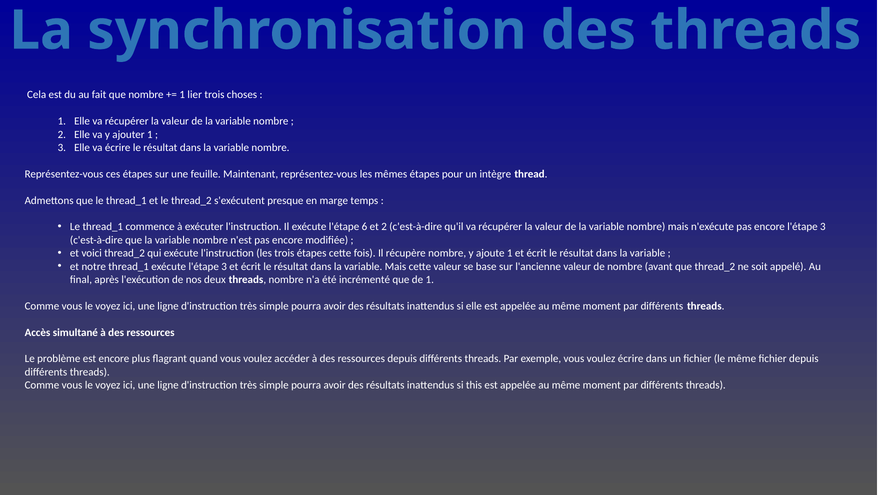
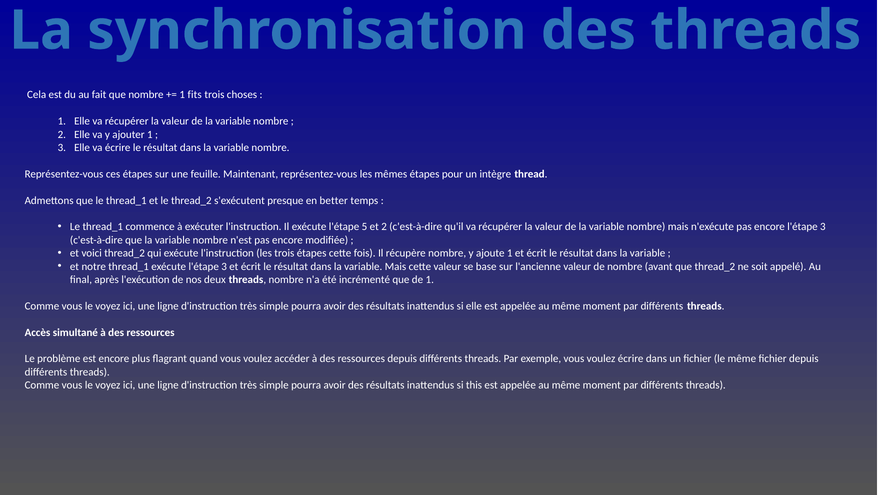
lier: lier -> fits (195, 95)
marge: marge -> better (334, 200)
6: 6 -> 5 (364, 227)
